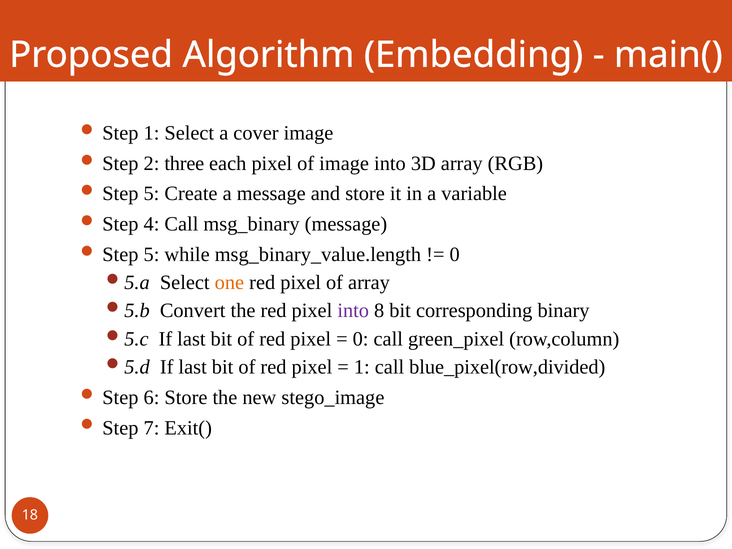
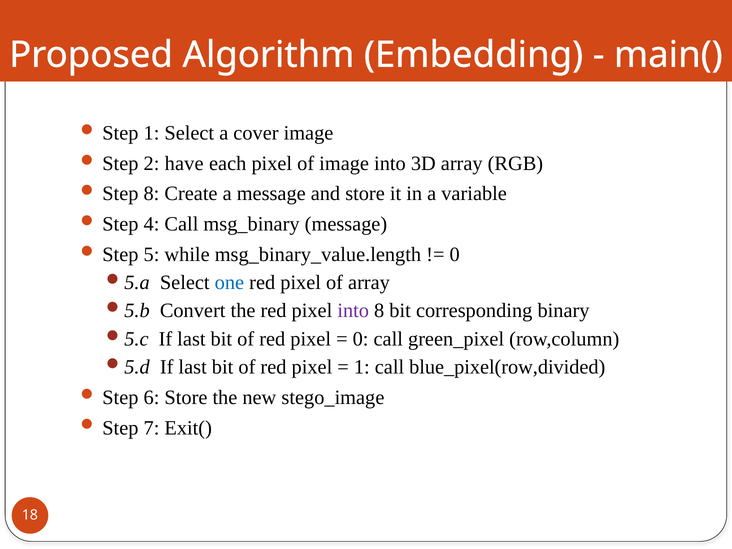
three: three -> have (184, 163)
5: 5 -> 8 (151, 194)
one colour: orange -> blue (229, 283)
